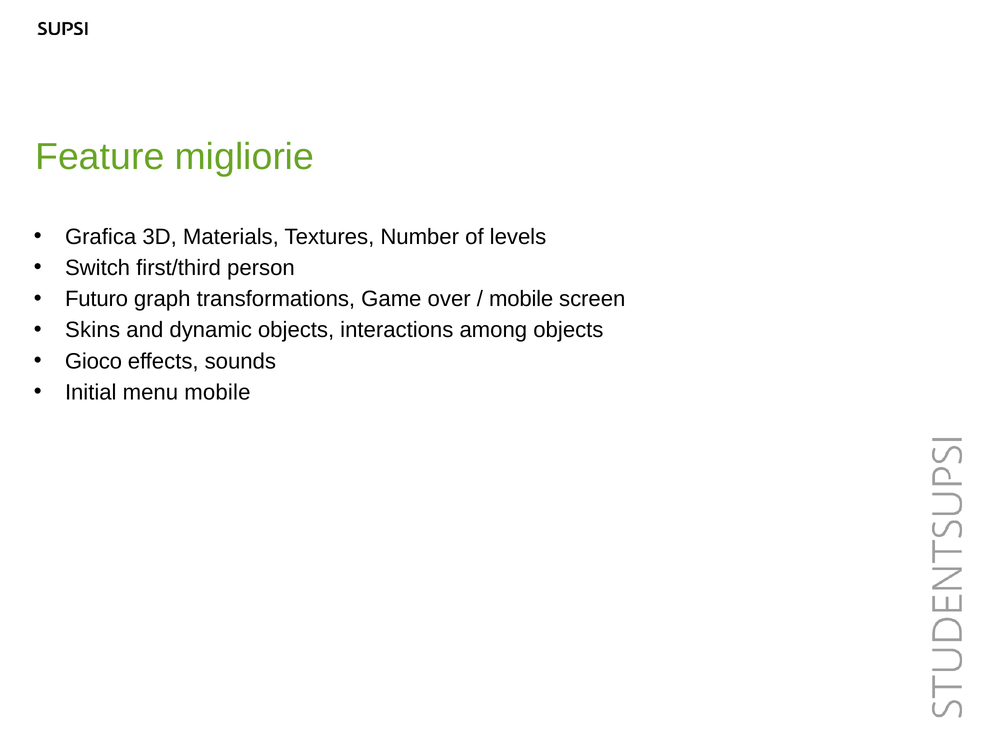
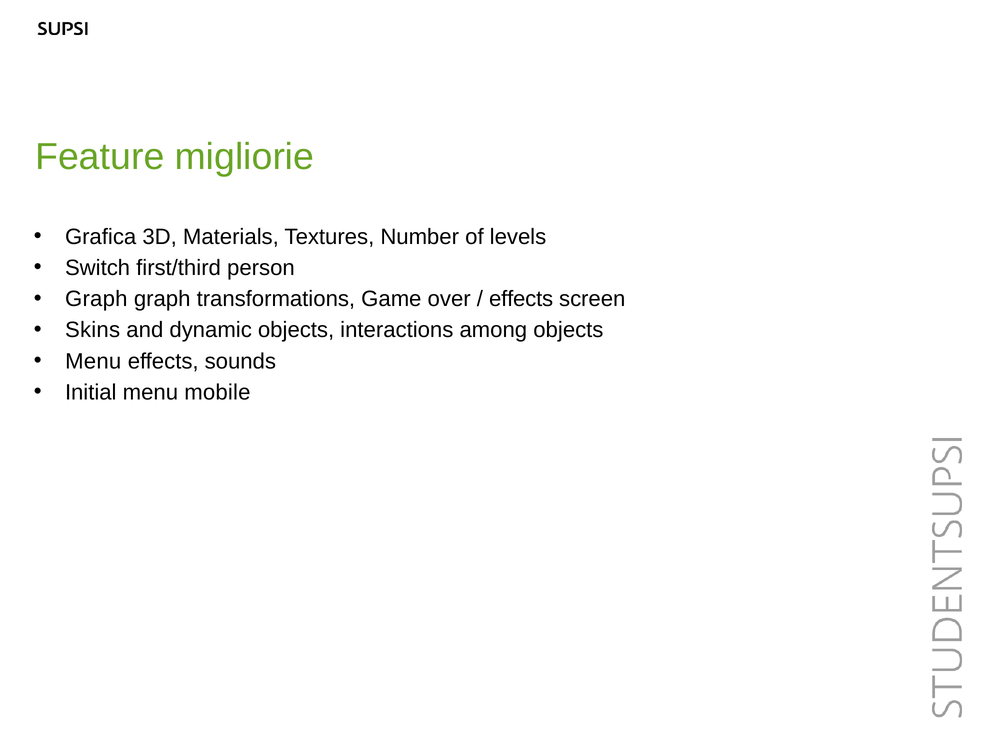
Futuro: Futuro -> Graph (96, 299)
mobile: mobile -> effects (521, 299)
Gioco: Gioco -> Menu (93, 361)
